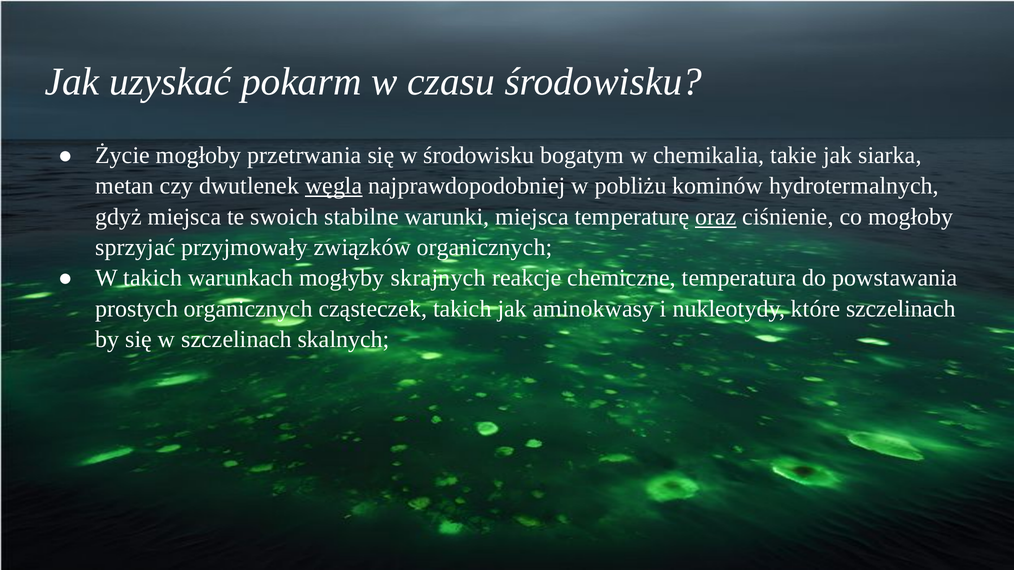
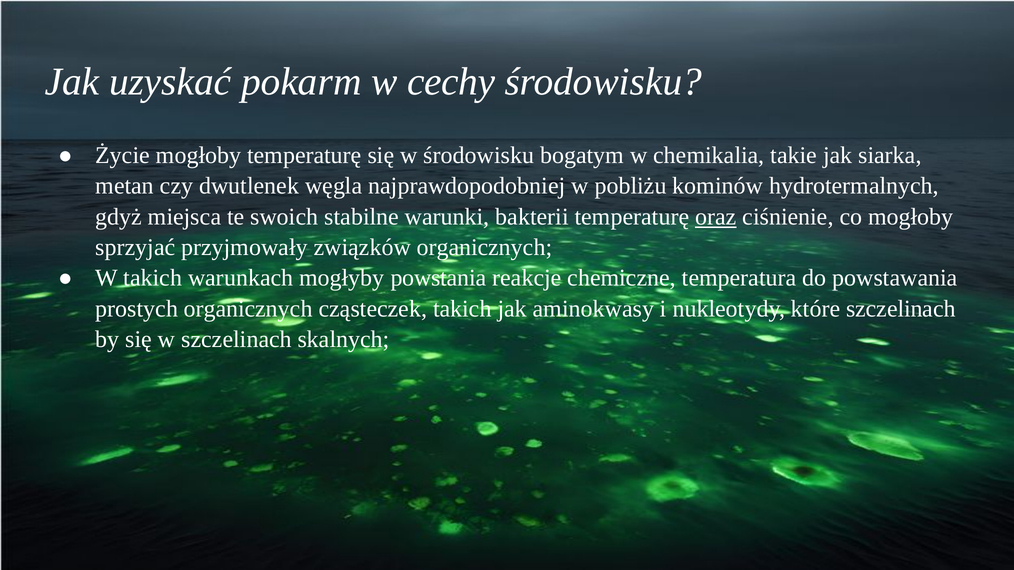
czasu: czasu -> cechy (451, 82)
mogłoby przetrwania: przetrwania -> temperaturę (304, 155)
węgla underline: present -> none (334, 186)
warunki miejsca: miejsca -> bakterii (532, 217)
skrajnych: skrajnych -> powstania (438, 278)
